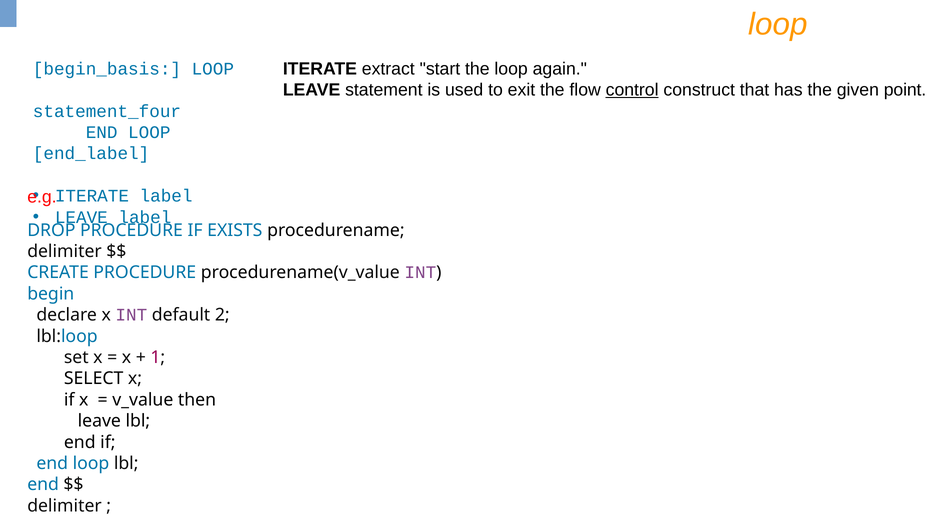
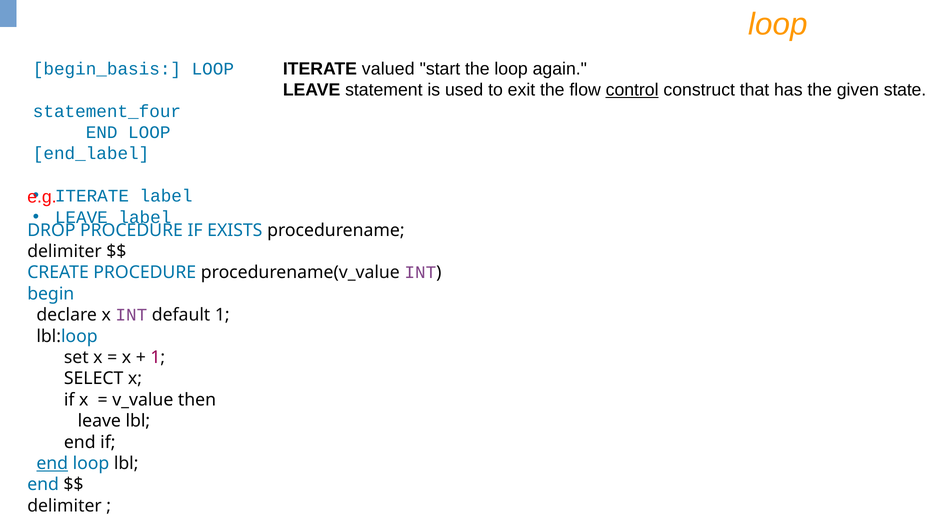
extract: extract -> valued (388, 69)
point: point -> state (905, 90)
default 2: 2 -> 1 (222, 315)
end underline: none -> present (52, 463)
